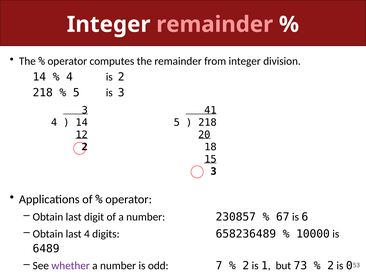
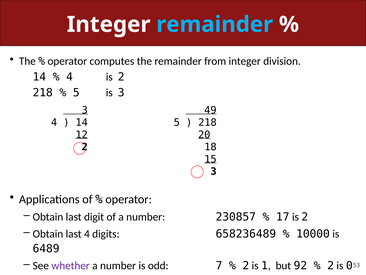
remainder colour: pink -> light blue (215, 24)
41: 41 -> 49 (210, 110)
67: 67 -> 17 (283, 216)
6: 6 -> 2 (305, 216)
73: 73 -> 92 (300, 265)
